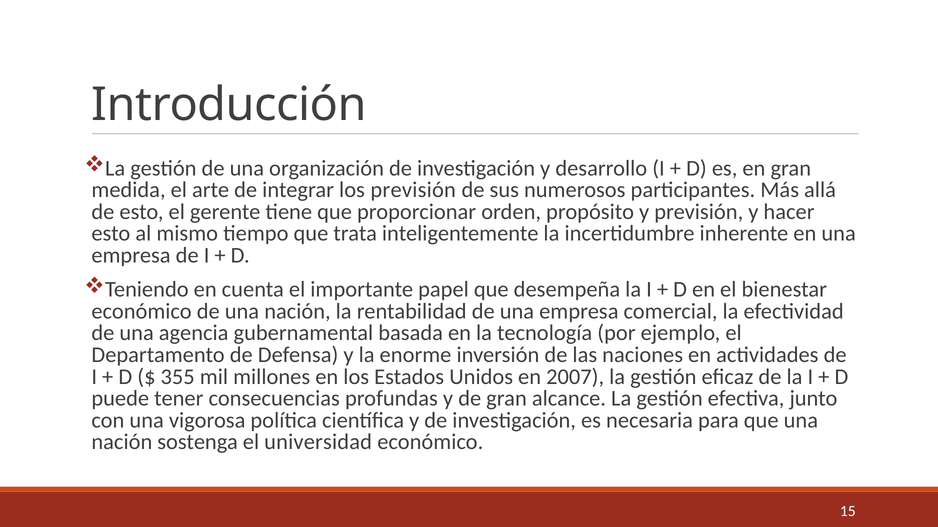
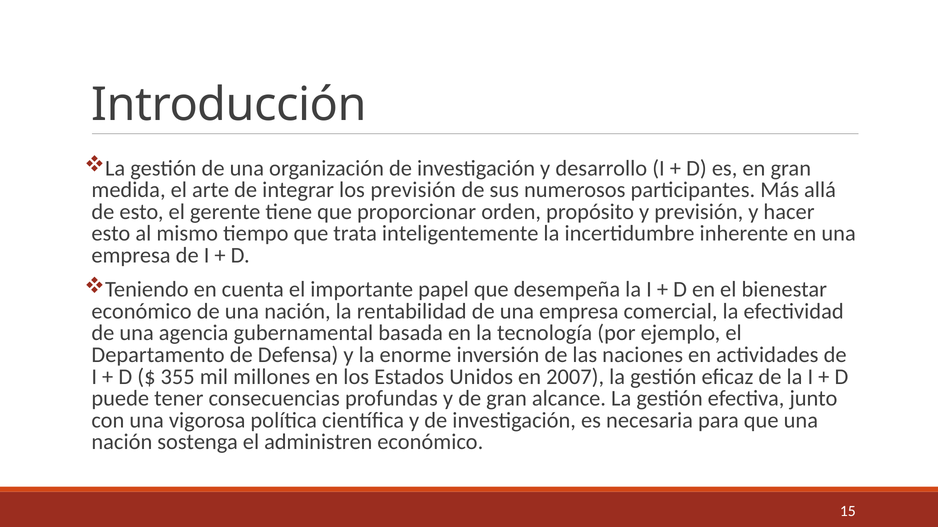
universidad: universidad -> administren (318, 443)
